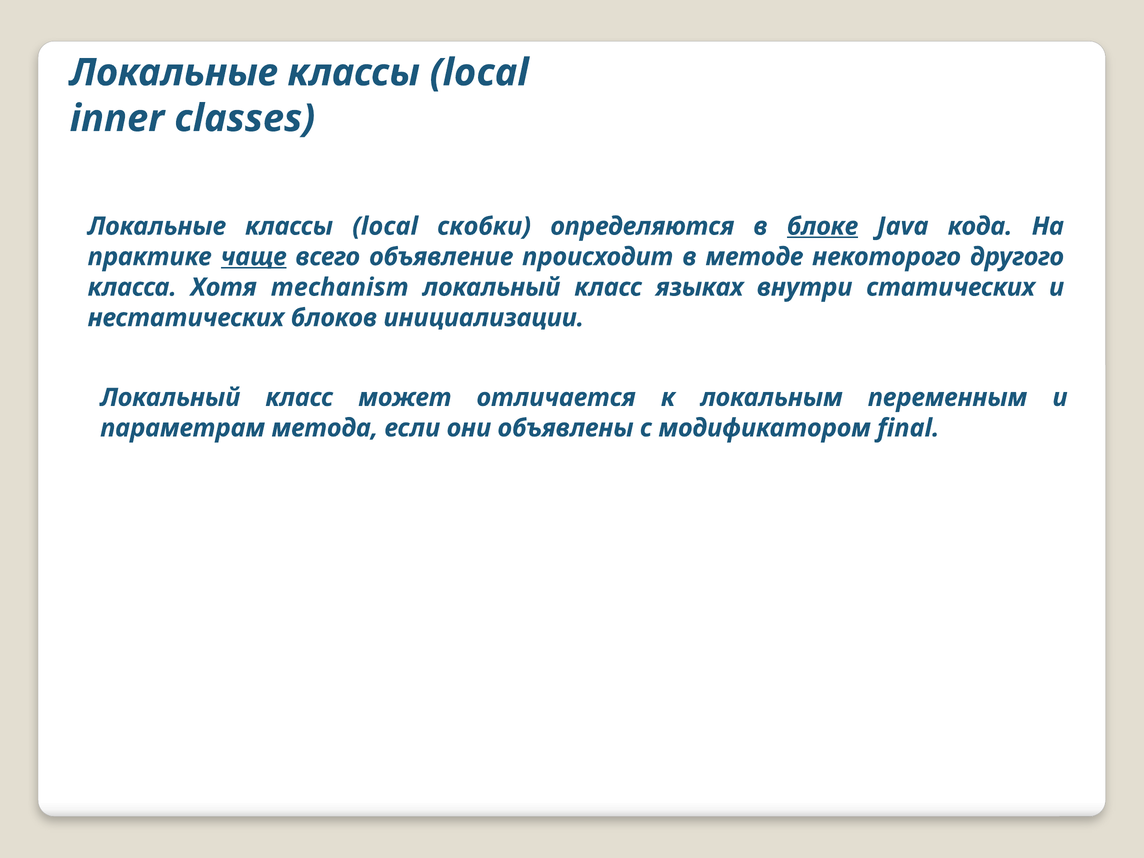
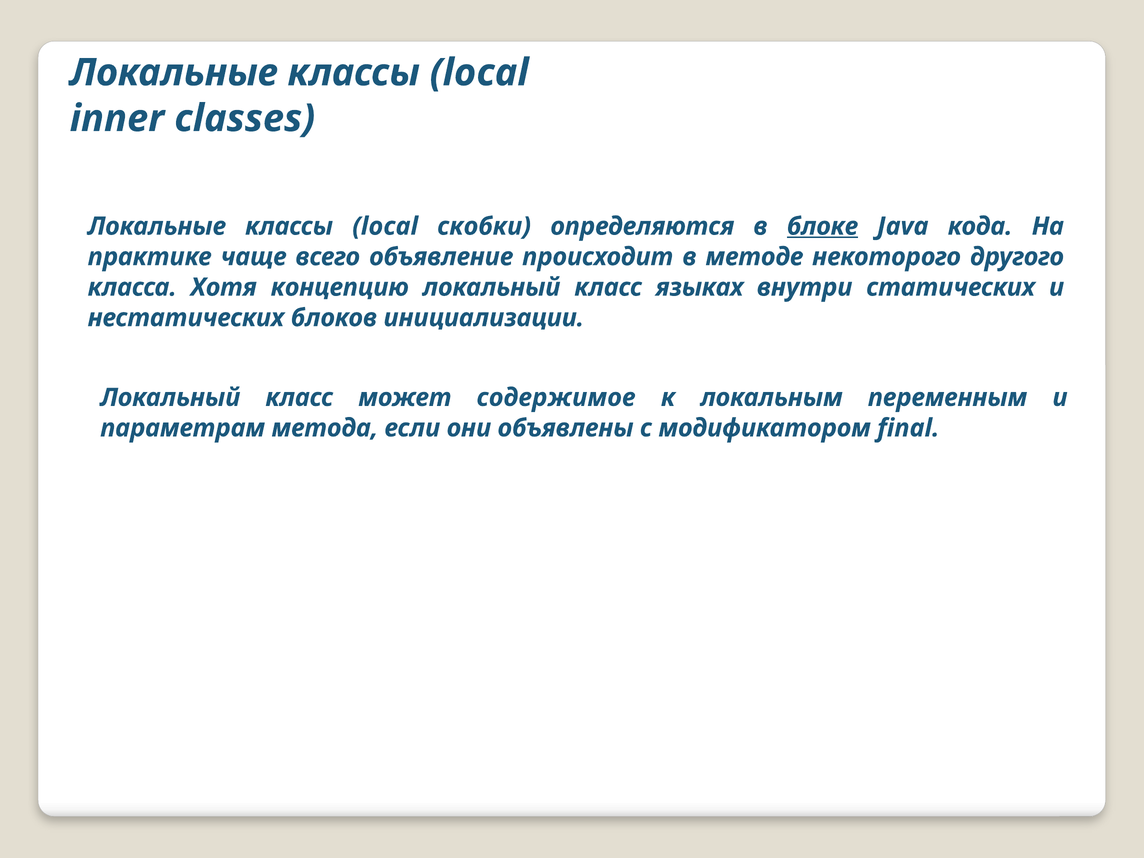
чаще underline: present -> none (254, 257)
mechanism: mechanism -> концепцию (340, 287)
отличается: отличается -> содержимое (556, 398)
